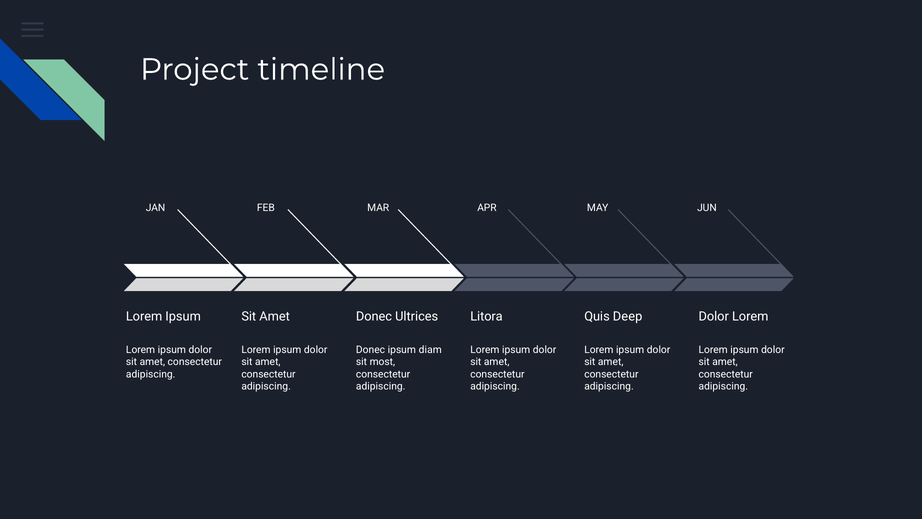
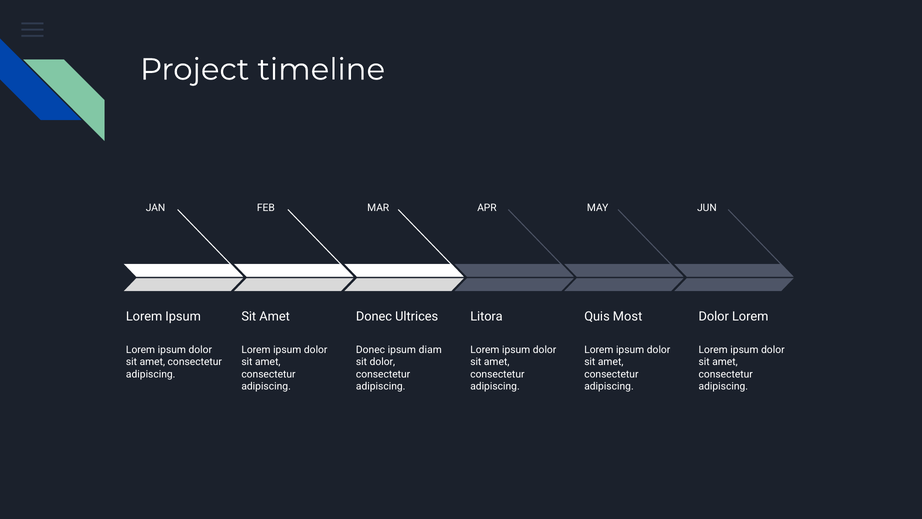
Deep: Deep -> Most (628, 316)
sit most: most -> dolor (382, 362)
